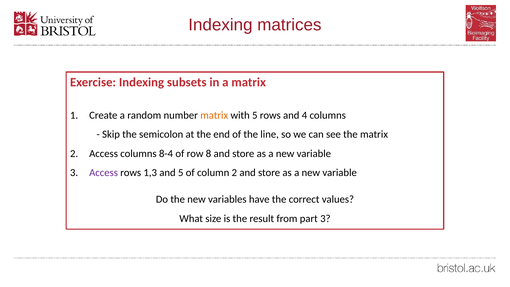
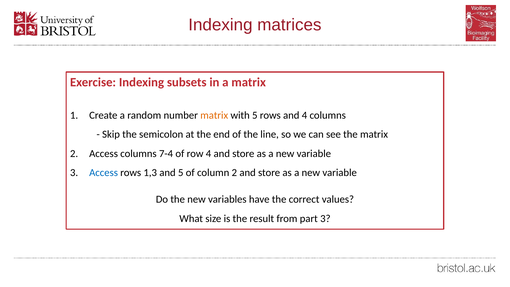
8-4: 8-4 -> 7-4 (166, 153)
row 8: 8 -> 4 (209, 153)
Access colour: purple -> blue (104, 173)
